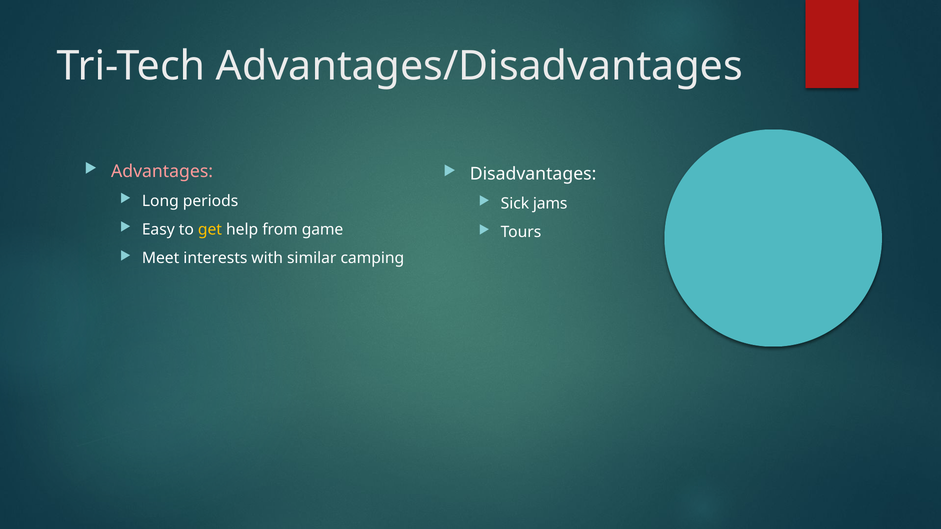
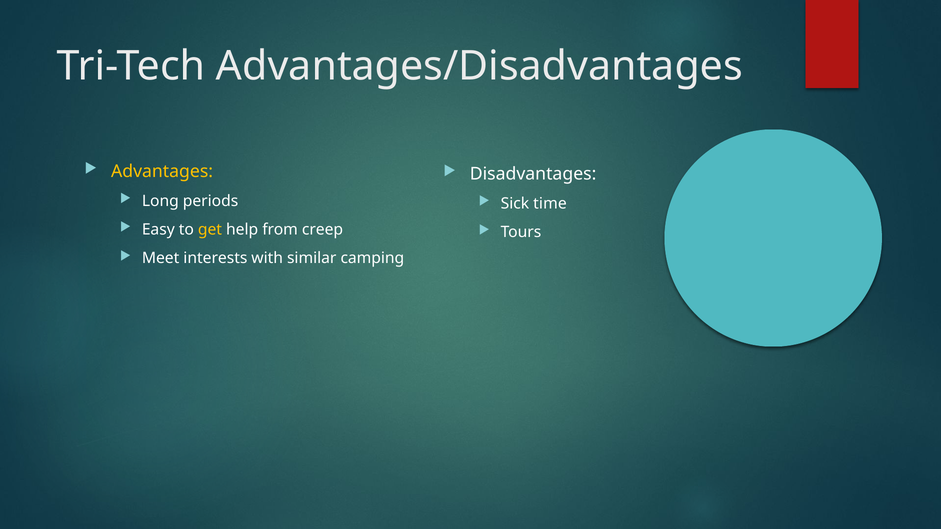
Advantages colour: pink -> yellow (162, 171)
jams: jams -> time (550, 204)
game: game -> creep (323, 230)
